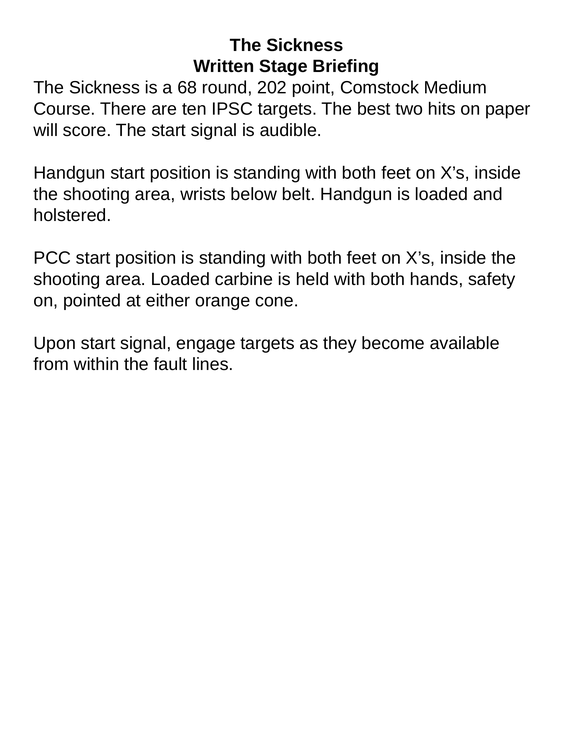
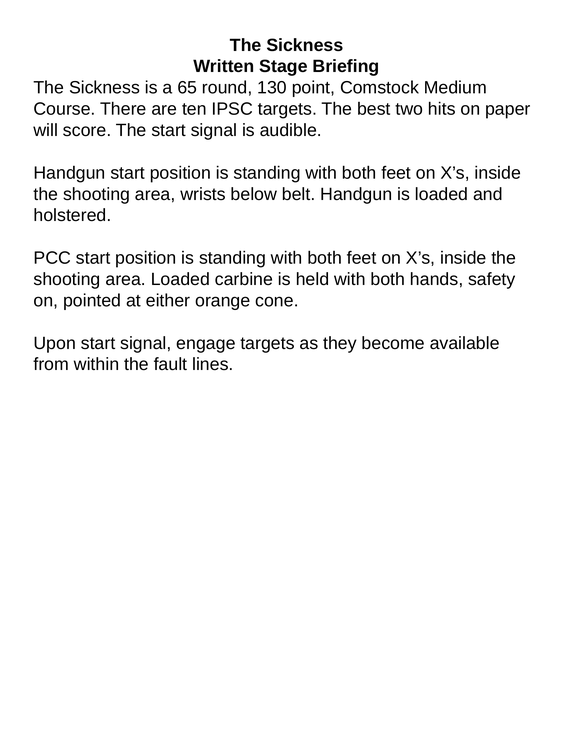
68: 68 -> 65 (187, 88)
202: 202 -> 130 (272, 88)
